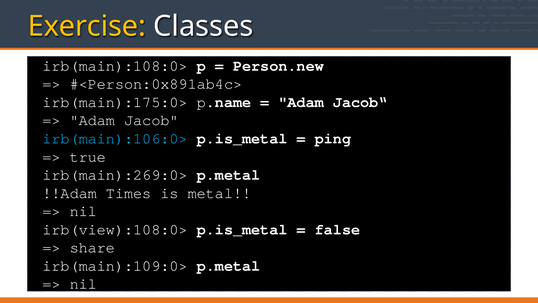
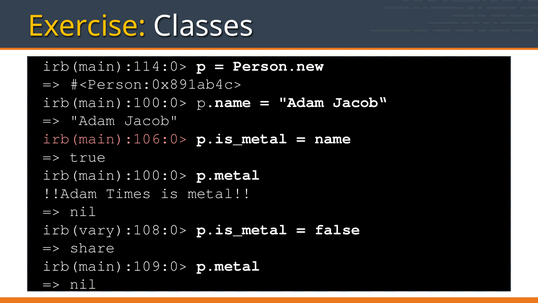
irb(main):108:0>: irb(main):108:0> -> irb(main):114:0> (115, 66)
irb(main):175:0>: irb(main):175:0> -> irb(main):100:0> (115, 102)
irb(main):106:0> colour: light blue -> pink (115, 138)
ping: ping -> name (333, 138)
irb(main):269:0>: irb(main):269:0> -> irb(main):100:0> (115, 175)
irb(view):108:0>: irb(view):108:0> -> irb(vary):108:0> (115, 229)
